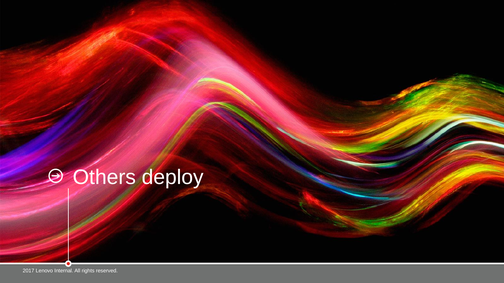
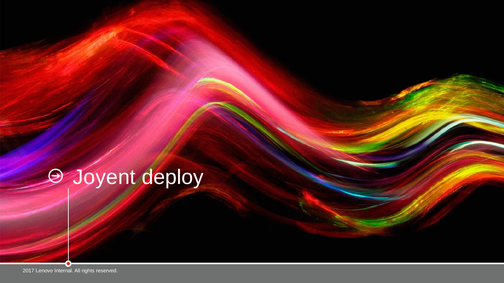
Others: Others -> Joyent (104, 178)
